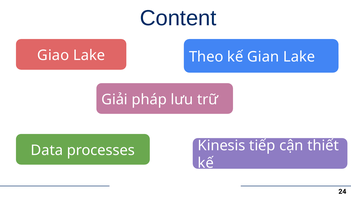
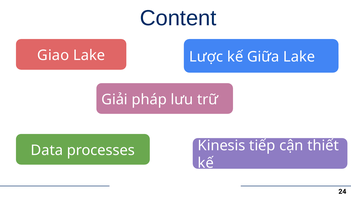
Theo: Theo -> Lược (206, 57)
Gian: Gian -> Giữa (263, 57)
